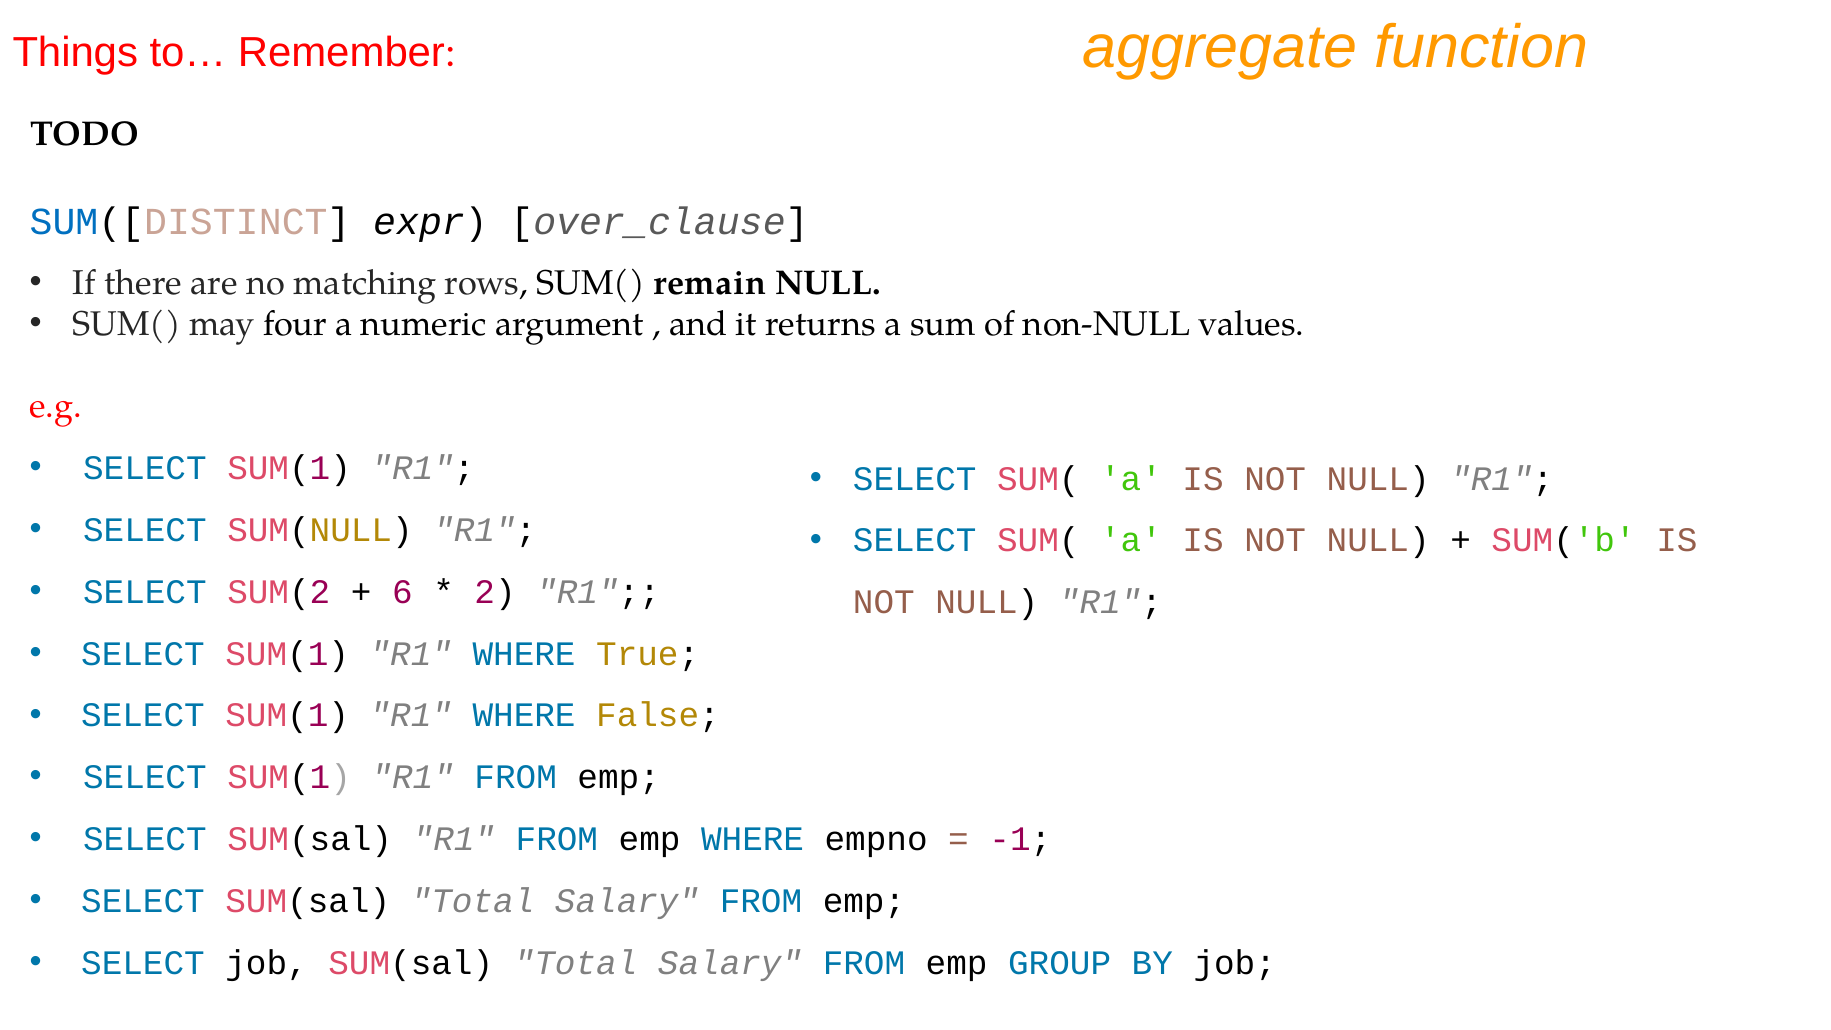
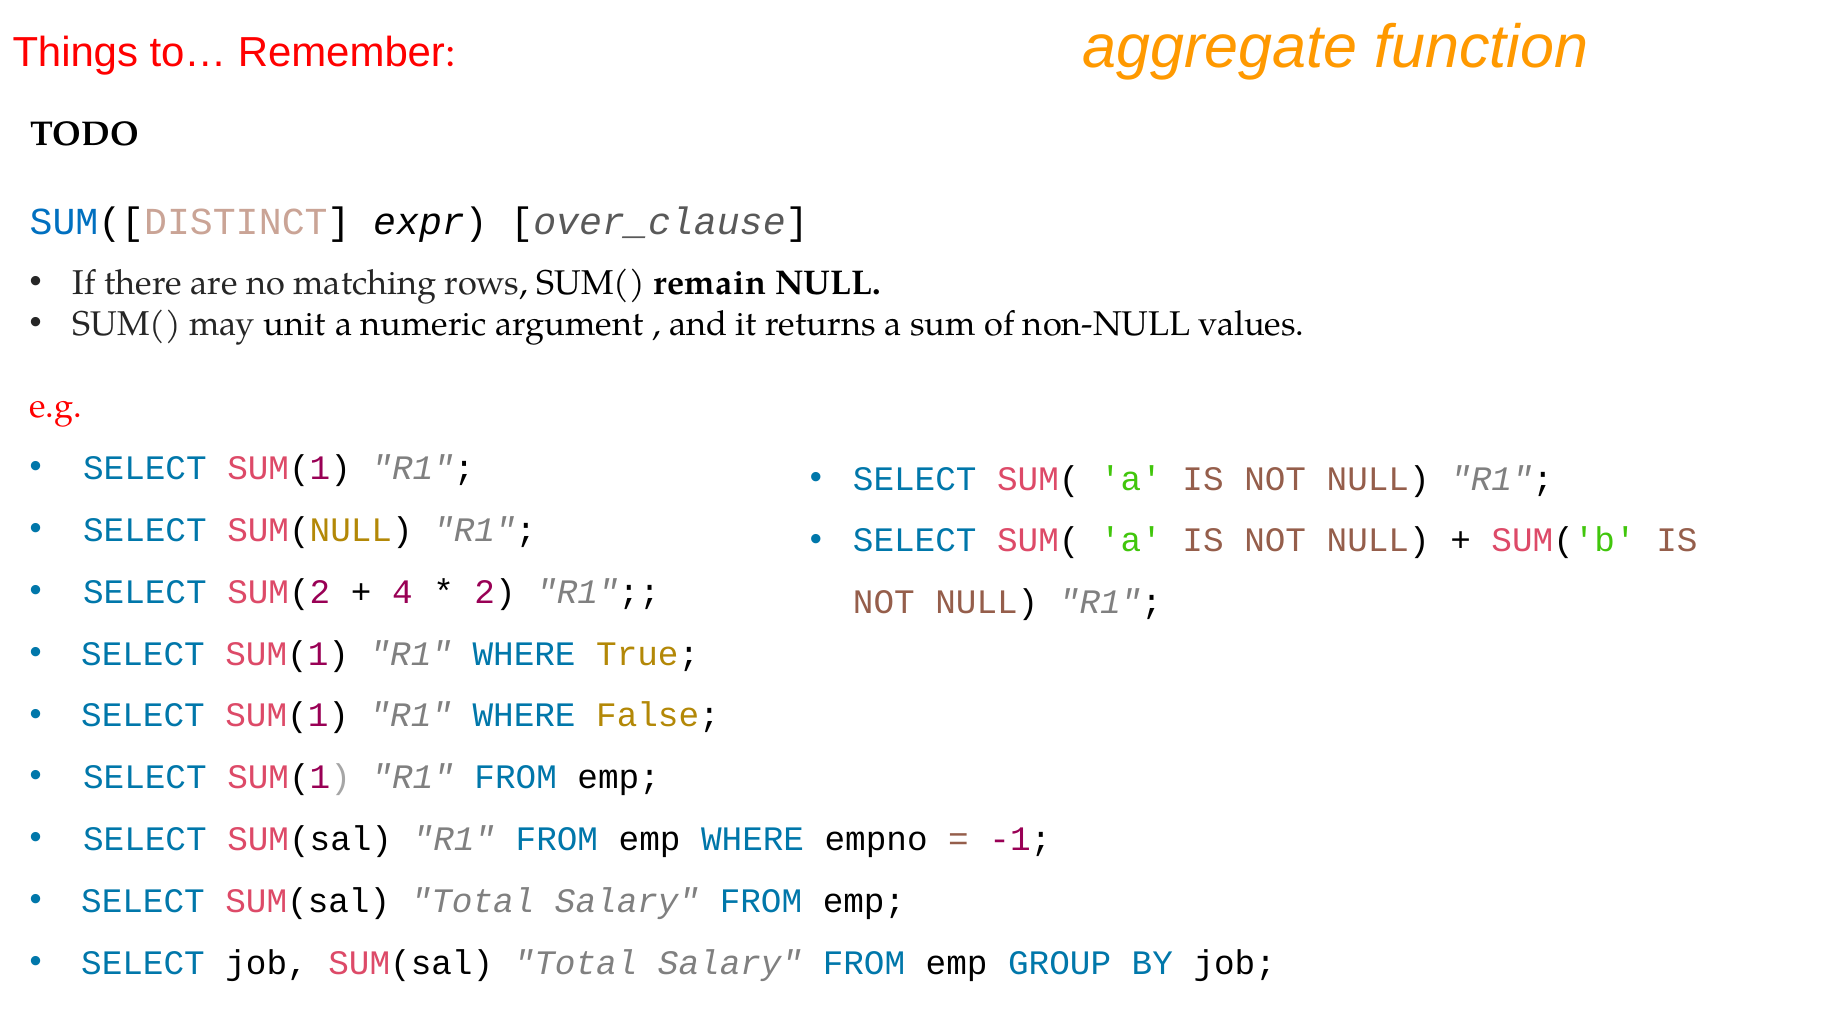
four: four -> unit (295, 324)
6: 6 -> 4 (402, 592)
